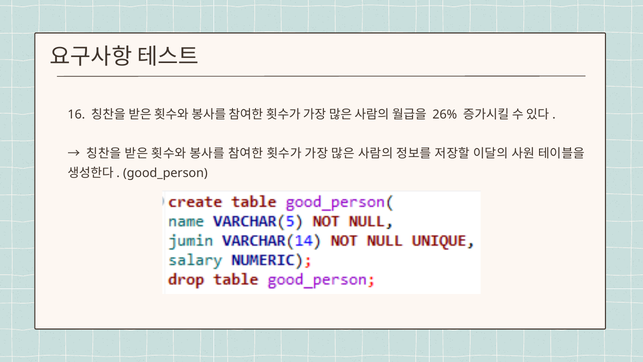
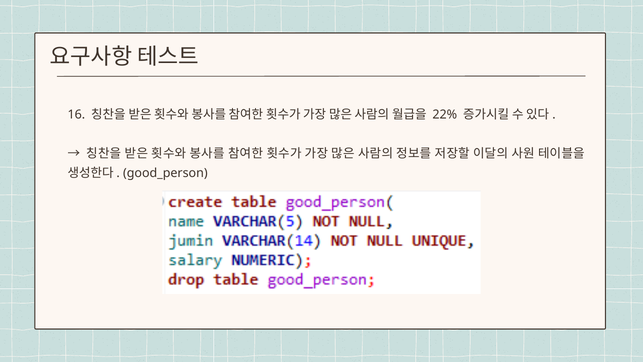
26%: 26% -> 22% (445, 114)
